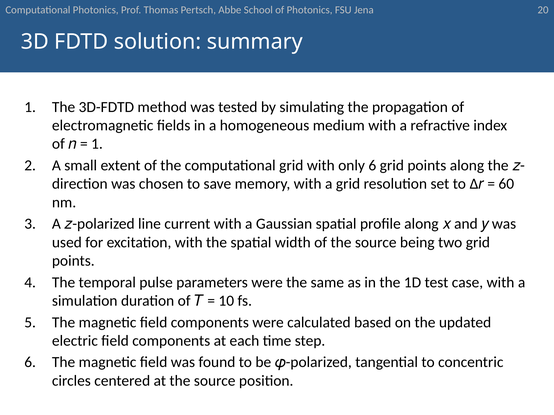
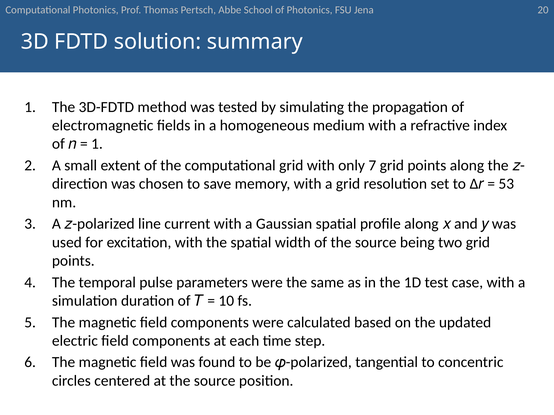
only 6: 6 -> 7 (372, 166)
60: 60 -> 53 (506, 184)
